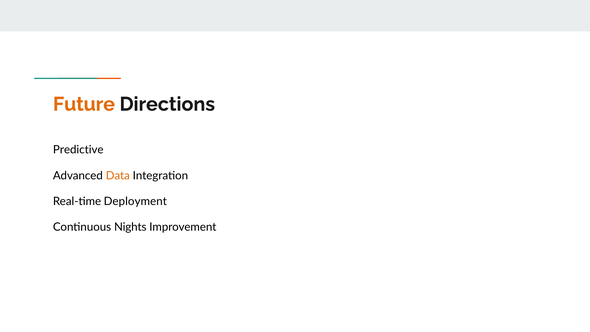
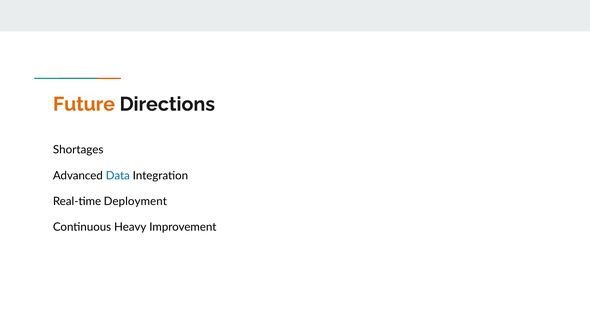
Predictive: Predictive -> Shortages (78, 150)
Data colour: orange -> blue (118, 176)
Nights: Nights -> Heavy (130, 227)
